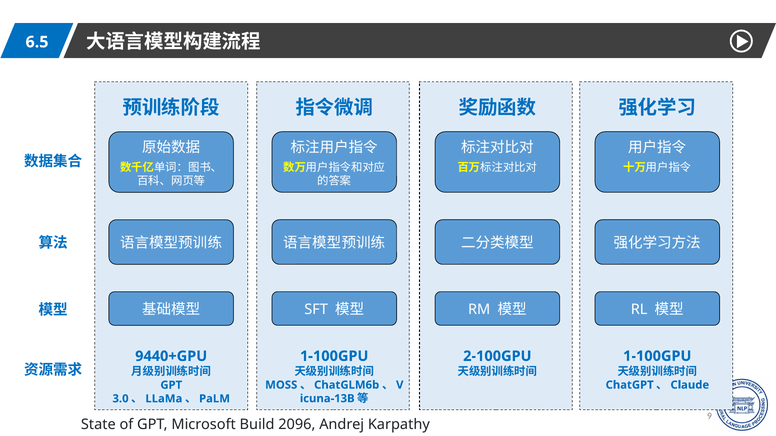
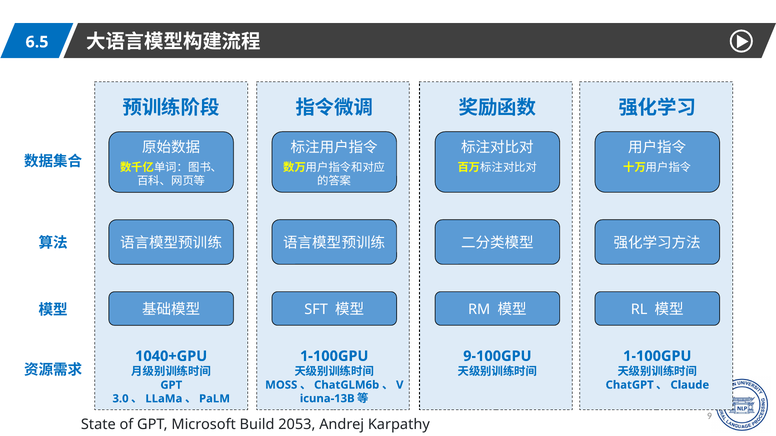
2-100GPU: 2-100GPU -> 9-100GPU (497, 356)
9440+GPU: 9440+GPU -> 1040+GPU (171, 357)
2096: 2096 -> 2053 (297, 425)
